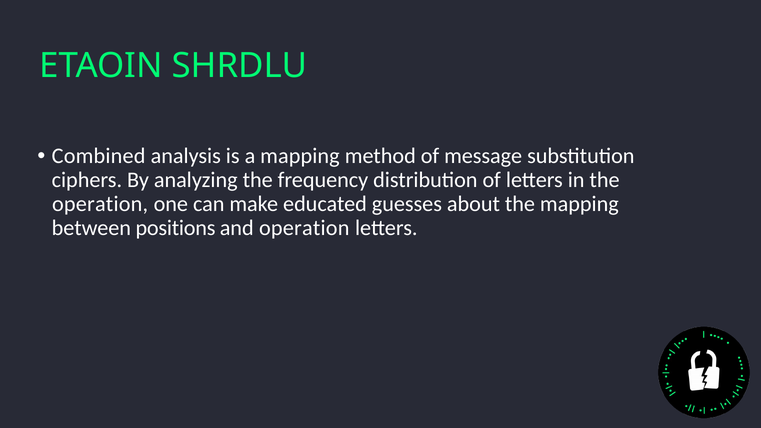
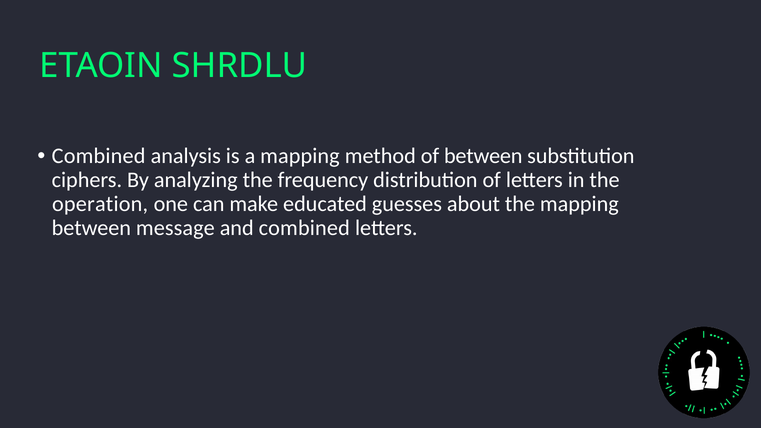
of message: message -> between (483, 156)
positions: positions -> message (175, 228)
and operation: operation -> combined (304, 228)
